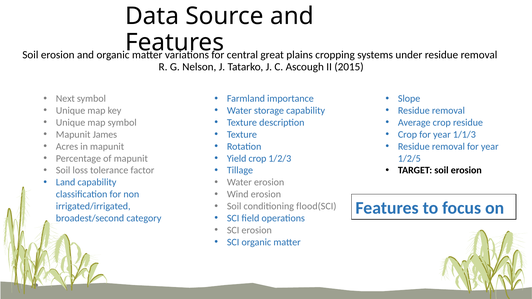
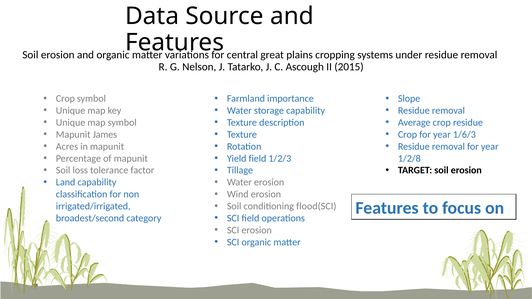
Next: Next -> Crop (65, 99)
1/1/3: 1/1/3 -> 1/6/3 (464, 135)
Yield crop: crop -> field (257, 159)
1/2/5: 1/2/5 -> 1/2/8 (409, 159)
